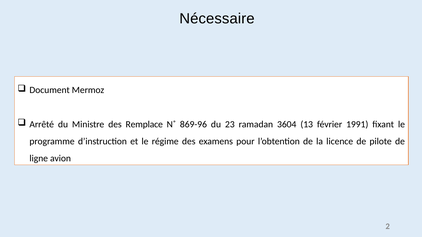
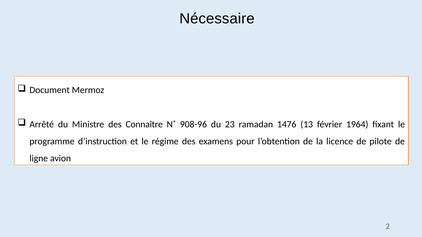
Remplace: Remplace -> Connaître (144, 124)
869-96: 869-96 -> 908-96 (193, 124)
3604: 3604 -> 1476 (287, 124)
1991: 1991 -> 1964 (357, 124)
